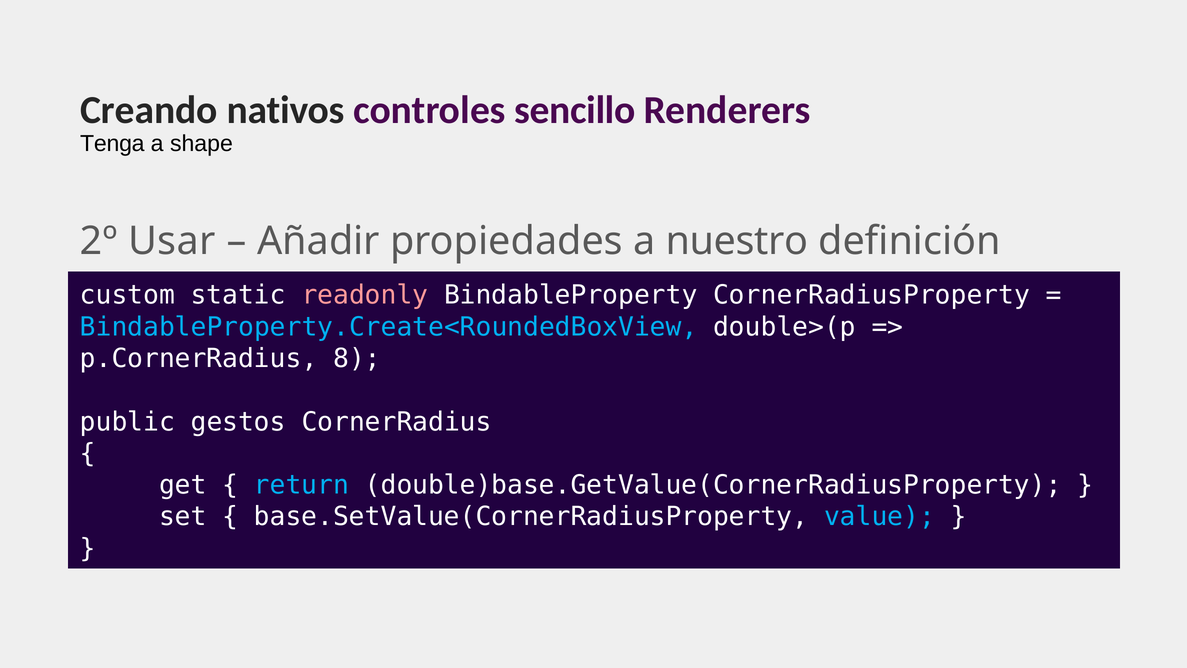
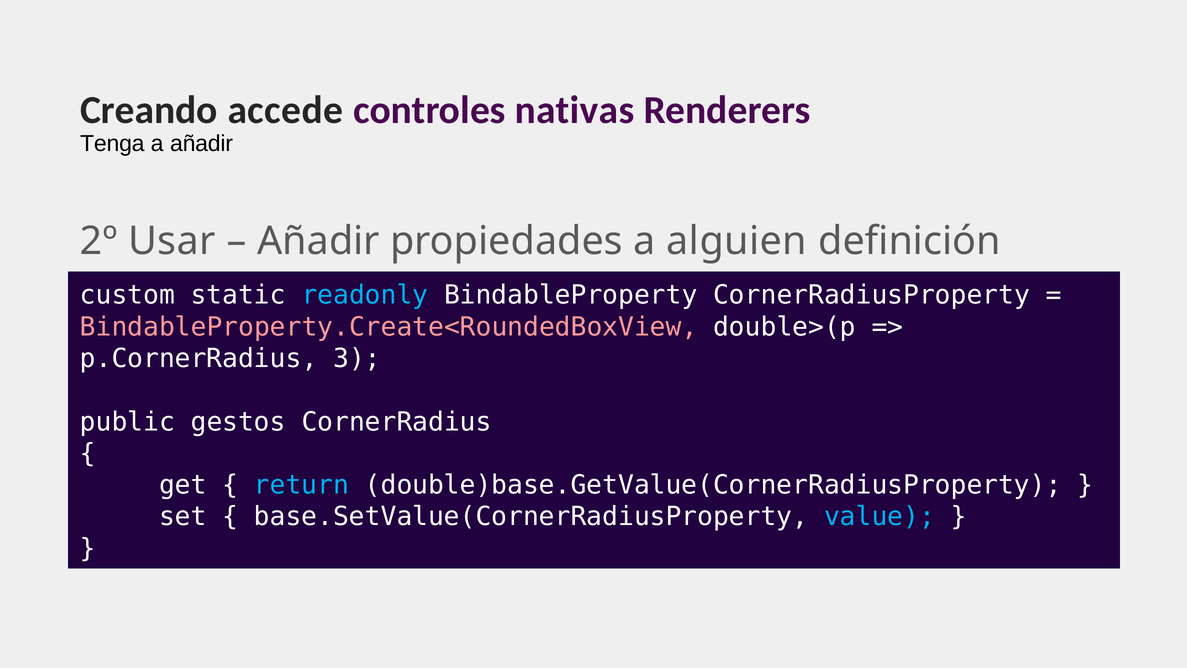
nativos: nativos -> accede (285, 110)
sencillo: sencillo -> nativas (575, 110)
a shape: shape -> añadir (202, 143)
nuestro: nuestro -> alguien (737, 241)
readonly colour: pink -> light blue (365, 295)
BindableProperty.Create<RoundedBoxView colour: light blue -> pink (389, 327)
8: 8 -> 3 (357, 358)
